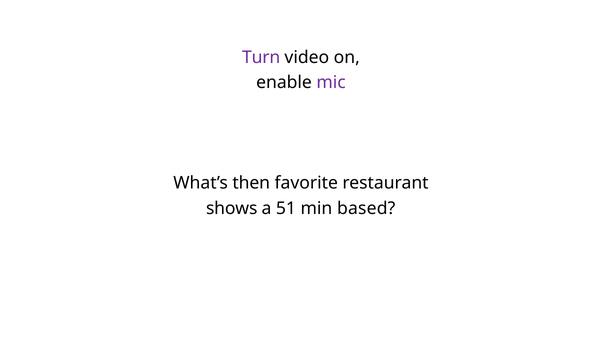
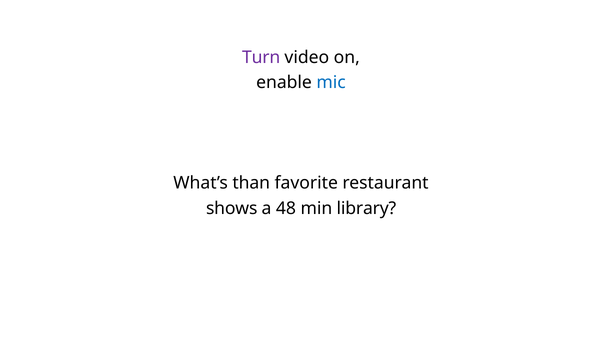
mic colour: purple -> blue (331, 83)
then: then -> than (251, 184)
51: 51 -> 48 (286, 209)
based: based -> library (366, 209)
